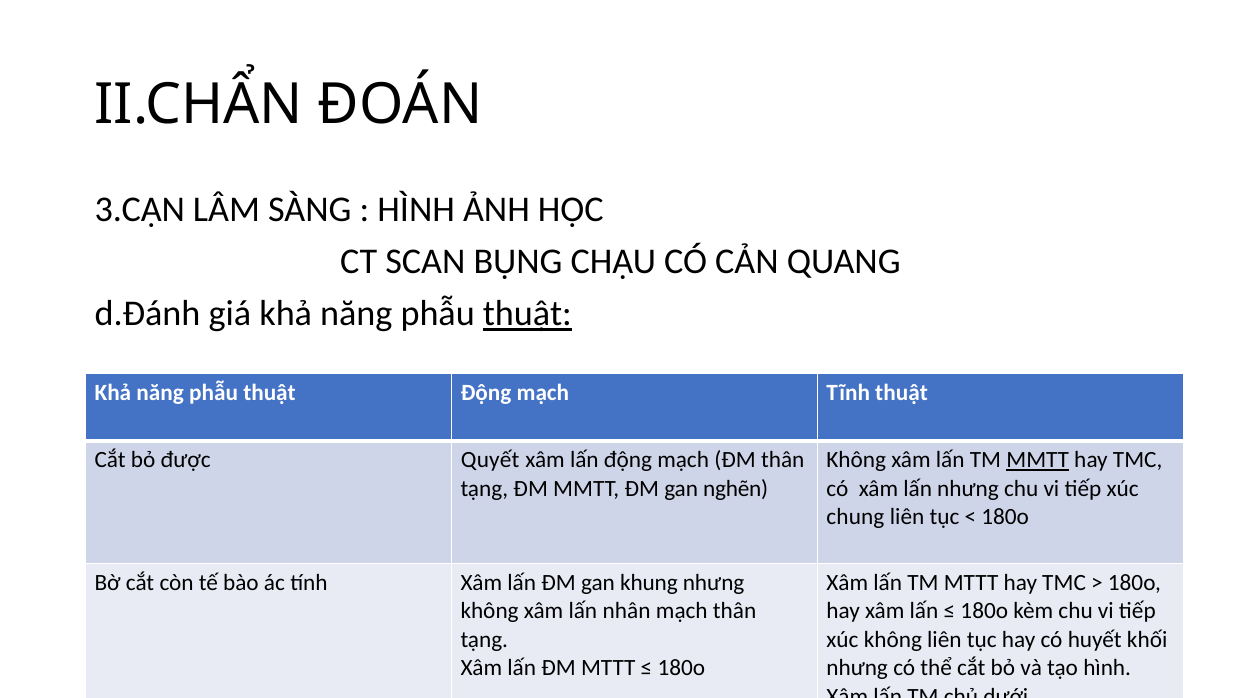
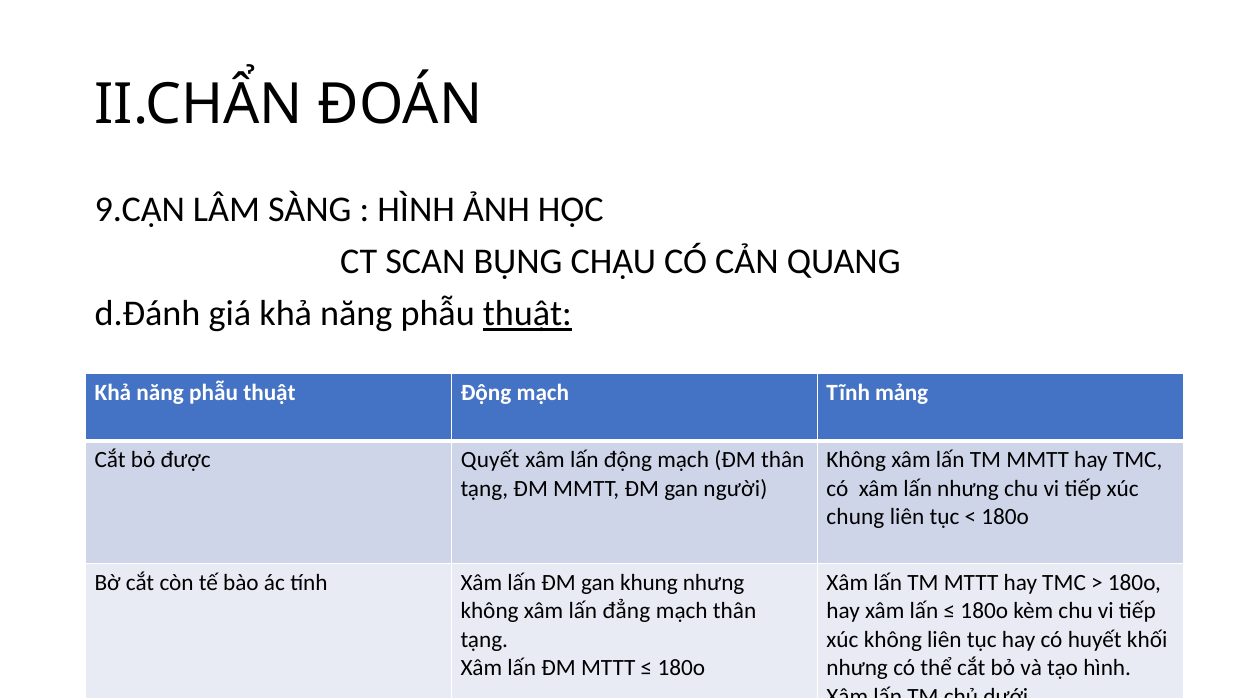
3.CẬN: 3.CẬN -> 9.CẬN (140, 210)
Tĩnh thuật: thuật -> mảng (902, 393)
MMTT underline: present -> none (1038, 460)
nghẽn: nghẽn -> người (735, 488)
nhân: nhân -> đẳng (626, 611)
